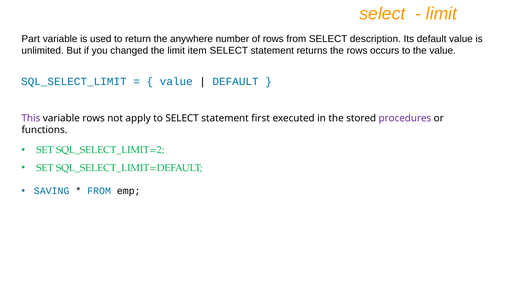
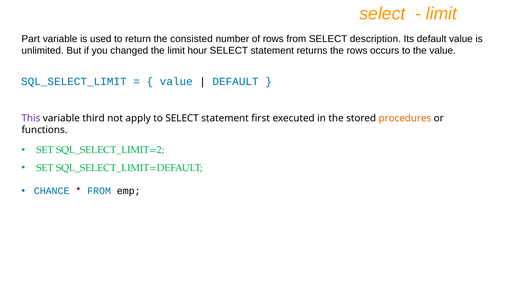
anywhere: anywhere -> consisted (191, 39)
item: item -> hour (197, 51)
variable rows: rows -> third (94, 118)
procedures colour: purple -> orange (405, 118)
SAVING: SAVING -> CHANCE (52, 191)
